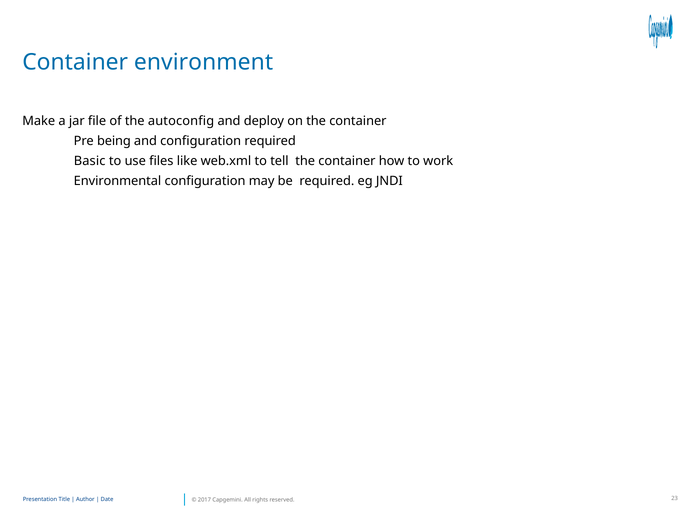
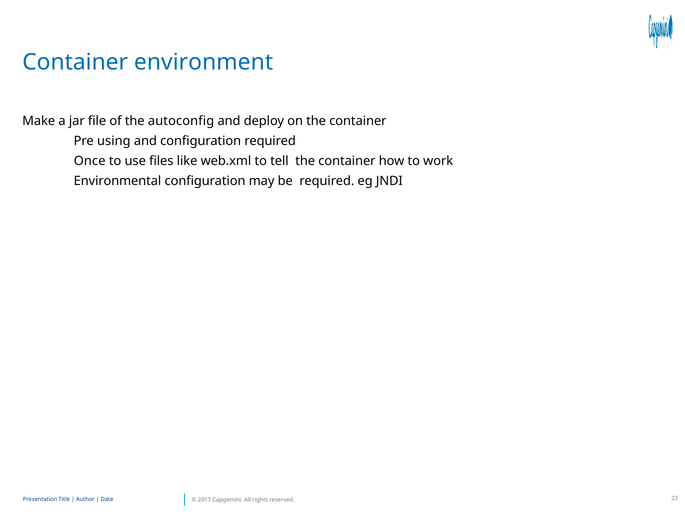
being: being -> using (114, 141)
Basic: Basic -> Once (90, 161)
